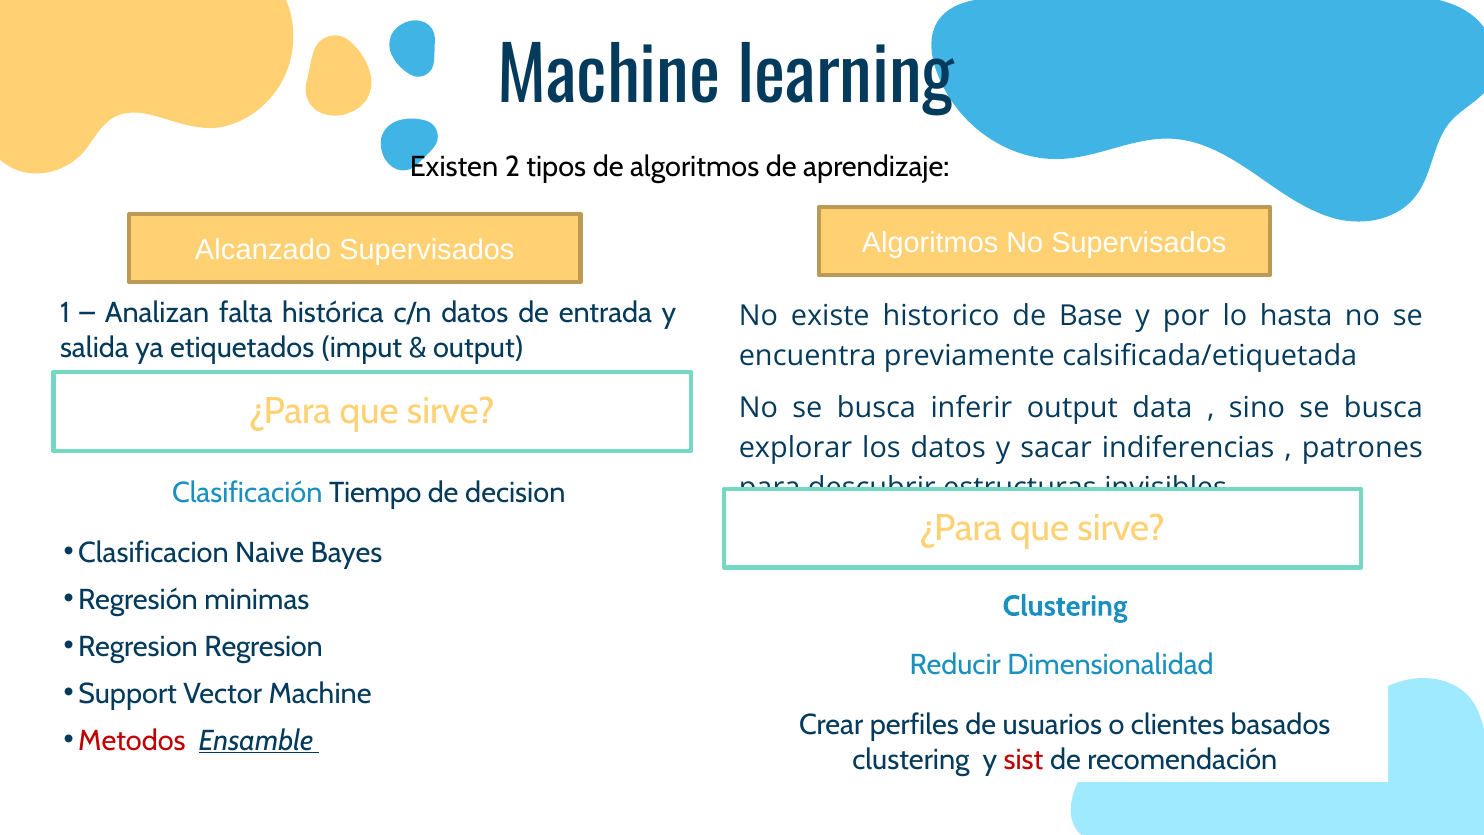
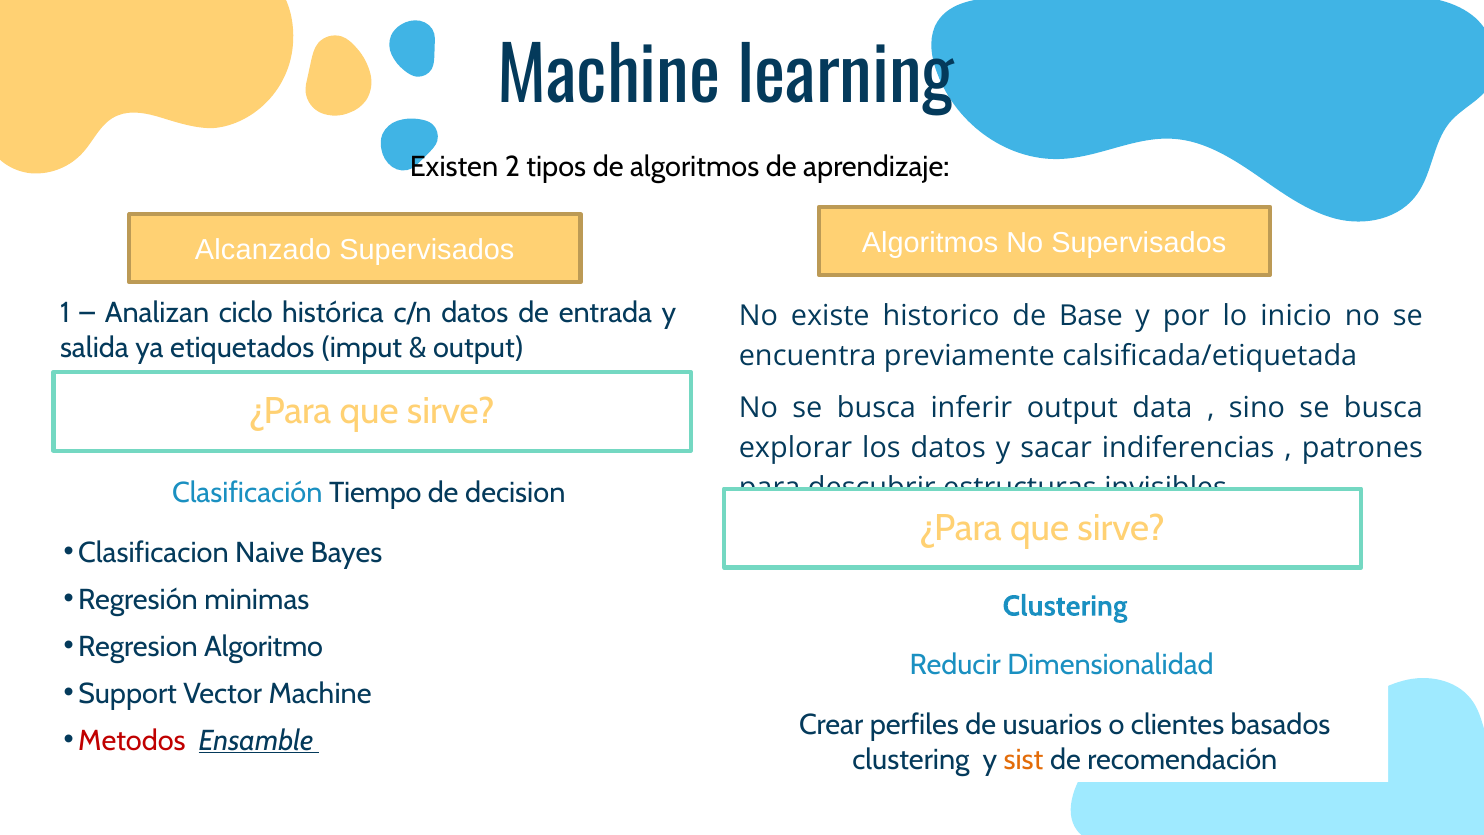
falta: falta -> ciclo (246, 313)
hasta: hasta -> inicio (1296, 316)
Regresion Regresion: Regresion -> Algoritmo (264, 647)
sist colour: red -> orange (1024, 759)
